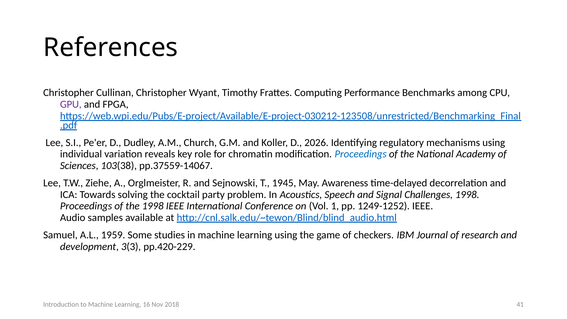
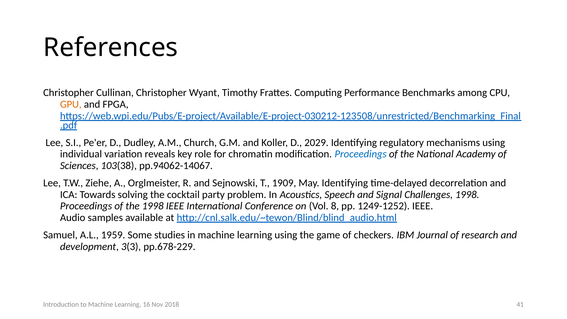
GPU colour: purple -> orange (71, 104)
2026: 2026 -> 2029 (316, 143)
pp.37559-14067: pp.37559-14067 -> pp.94062-14067 (176, 166)
1945: 1945 -> 1909 (284, 183)
May Awareness: Awareness -> Identifying (345, 183)
1: 1 -> 8 (335, 206)
pp.420-229: pp.420-229 -> pp.678-229 (169, 247)
